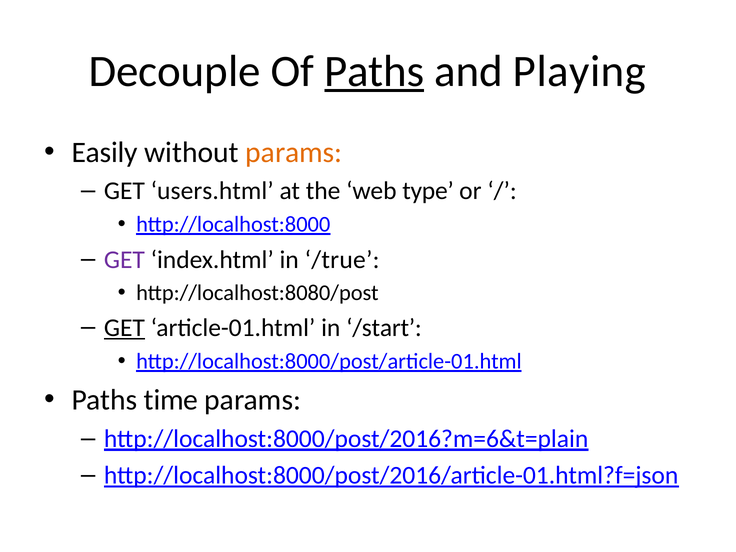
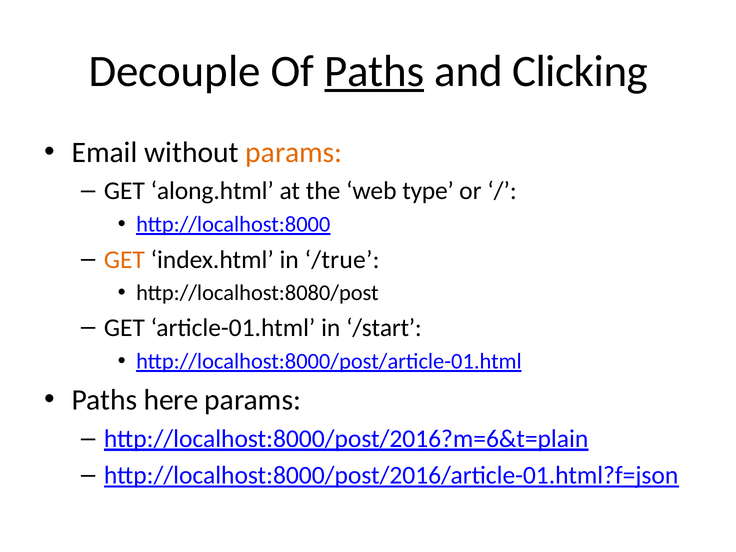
Playing: Playing -> Clicking (580, 71)
Easily: Easily -> Email (105, 152)
users.html: users.html -> along.html (212, 191)
GET colour: purple -> orange (124, 260)
GET underline: present -> none (124, 328)
time: time -> here (171, 400)
